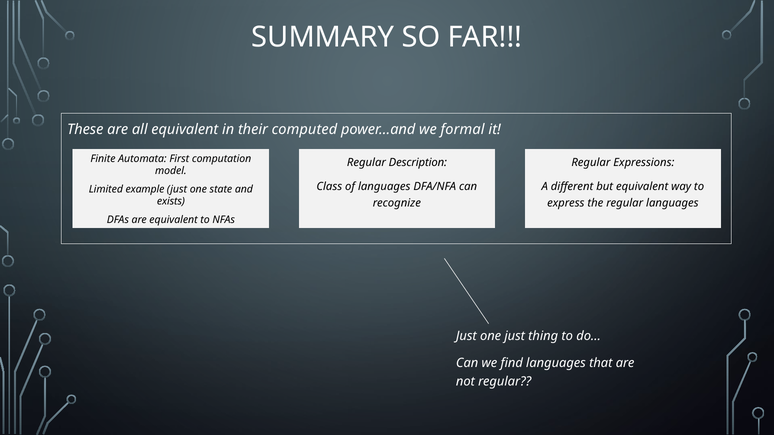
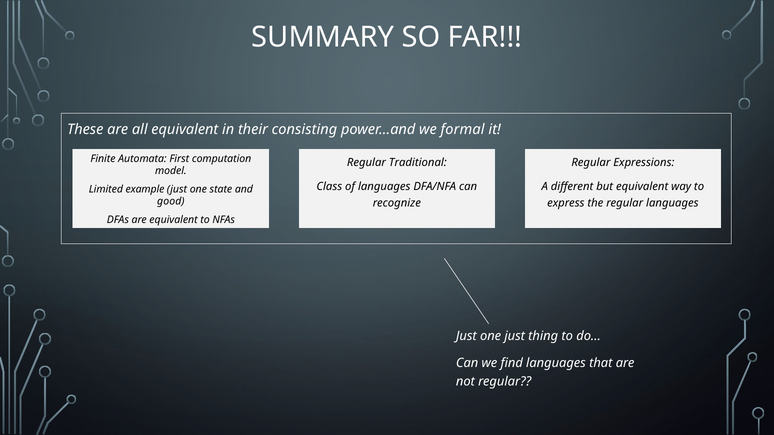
computed: computed -> consisting (304, 130)
Description: Description -> Traditional (418, 163)
exists: exists -> good (171, 201)
